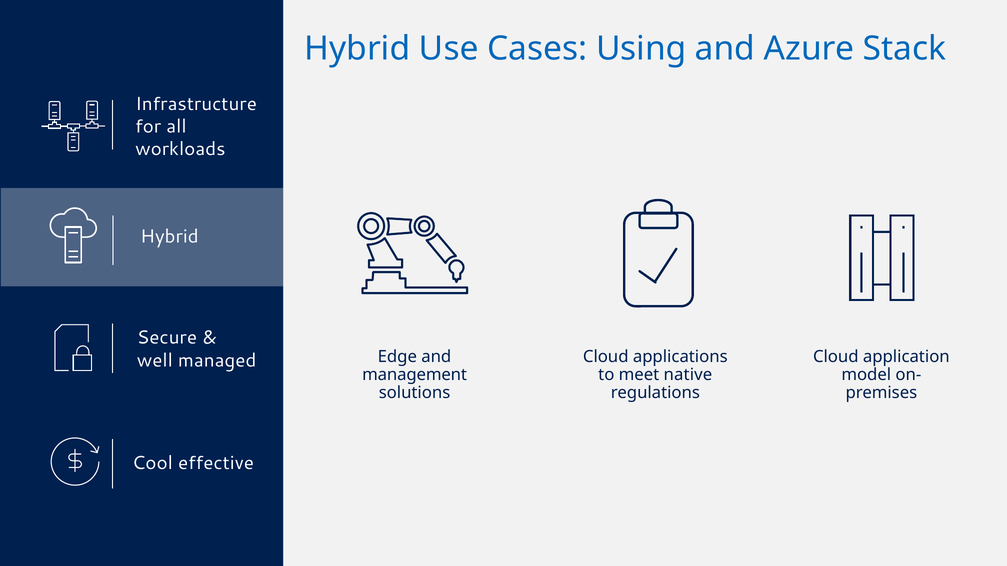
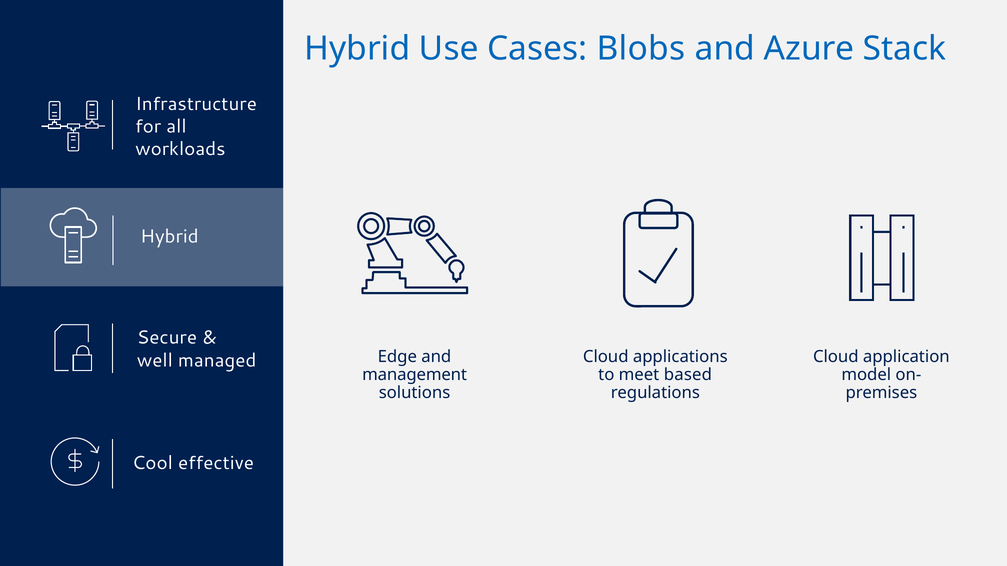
Using: Using -> Blobs (641, 49)
native: native -> based (688, 375)
